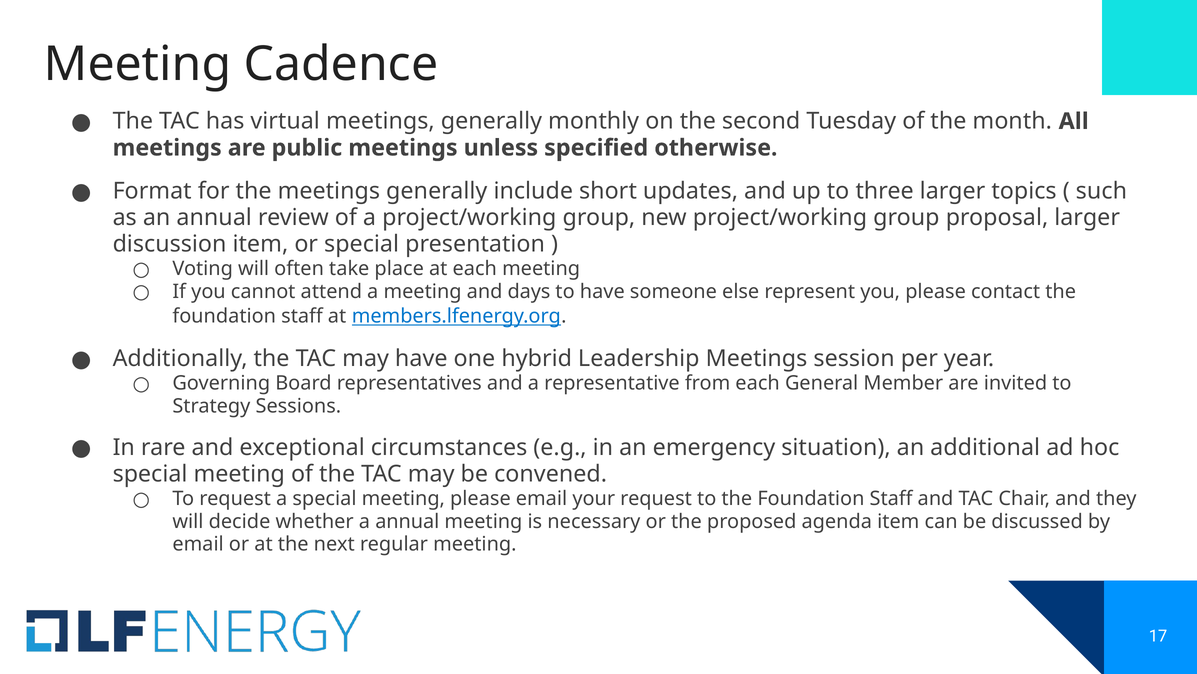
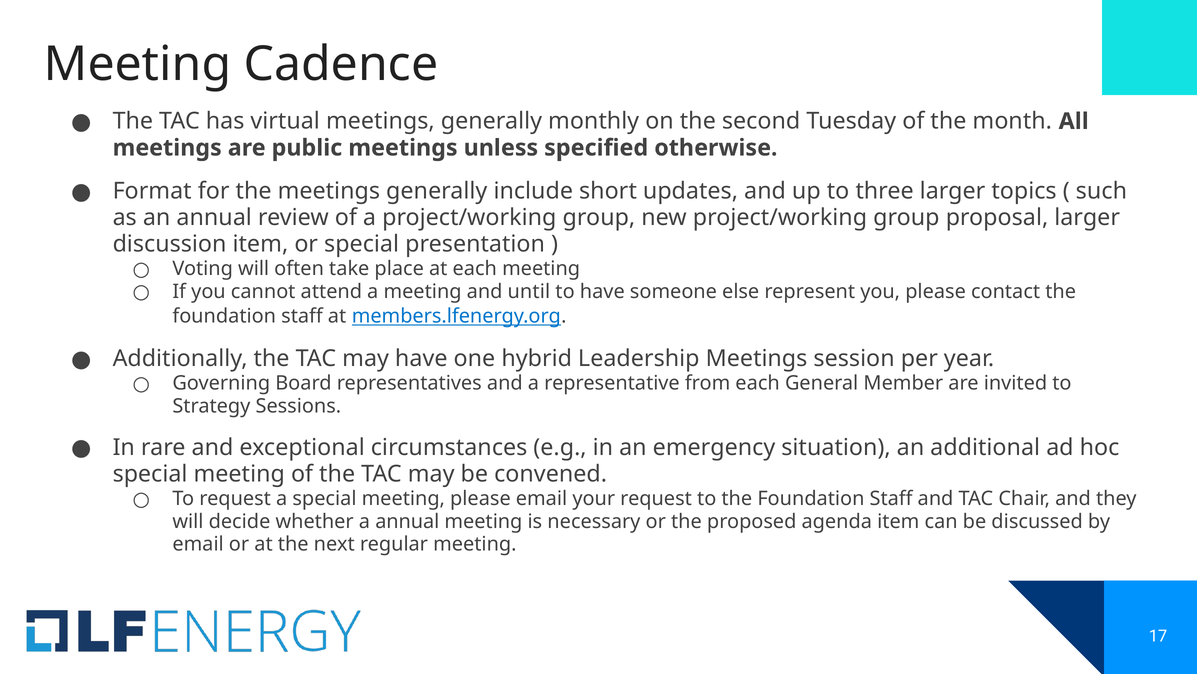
days: days -> until (529, 291)
